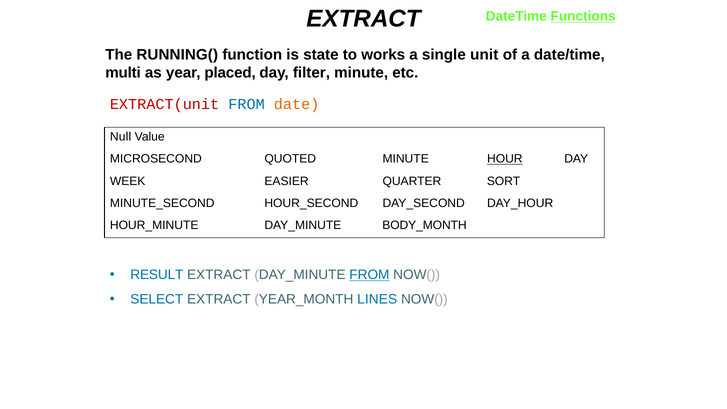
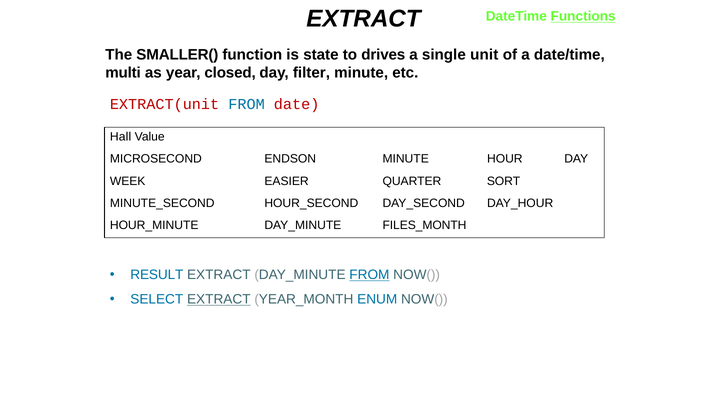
RUNNING(: RUNNING( -> SMALLER( (177, 55)
works: works -> drives (383, 55)
placed: placed -> closed (230, 73)
date colour: orange -> red (297, 104)
Null: Null -> Hall (121, 137)
QUOTED: QUOTED -> ENDSON (290, 159)
HOUR underline: present -> none (505, 159)
BODY_MONTH: BODY_MONTH -> FILES_MONTH (424, 225)
EXTRACT underline: none -> present (219, 299)
LINES: LINES -> ENUM (377, 299)
